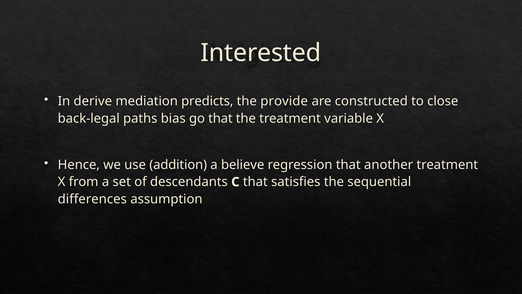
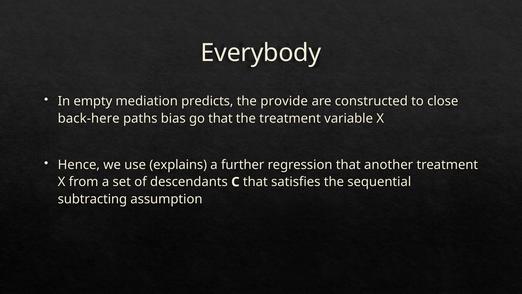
Interested: Interested -> Everybody (261, 53)
derive: derive -> empty (93, 101)
back-legal: back-legal -> back-here (89, 118)
addition: addition -> explains (178, 165)
believe: believe -> further (243, 165)
differences: differences -> subtracting (92, 199)
